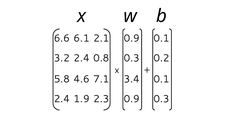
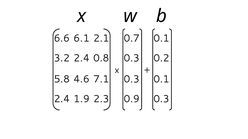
0.9: 0.9 -> 0.7 (132, 38)
3.4: 3.4 -> 0.3 (132, 79)
